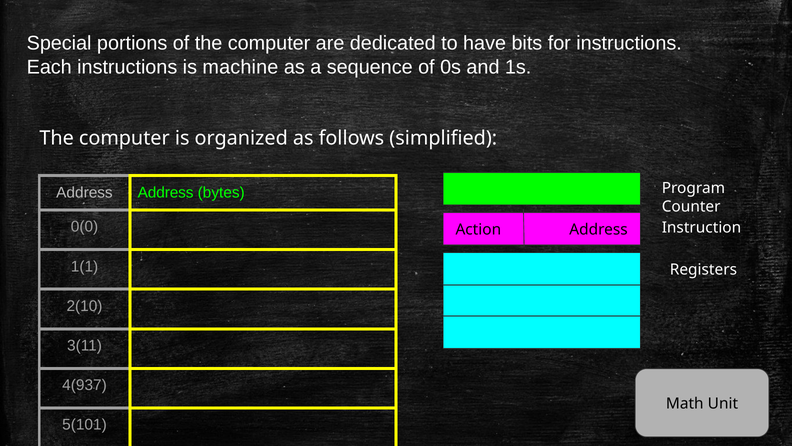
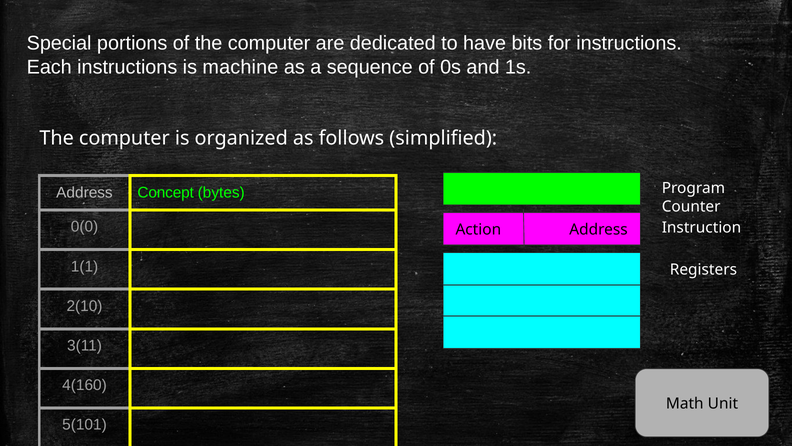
Address Address: Address -> Concept (166, 192)
4(937: 4(937 -> 4(160 (85, 385)
